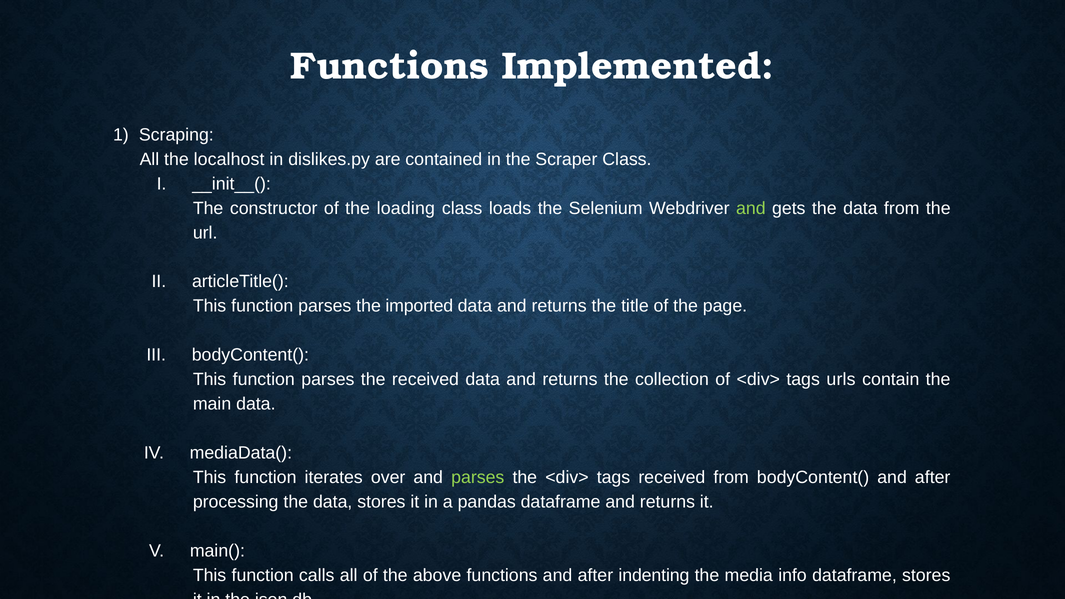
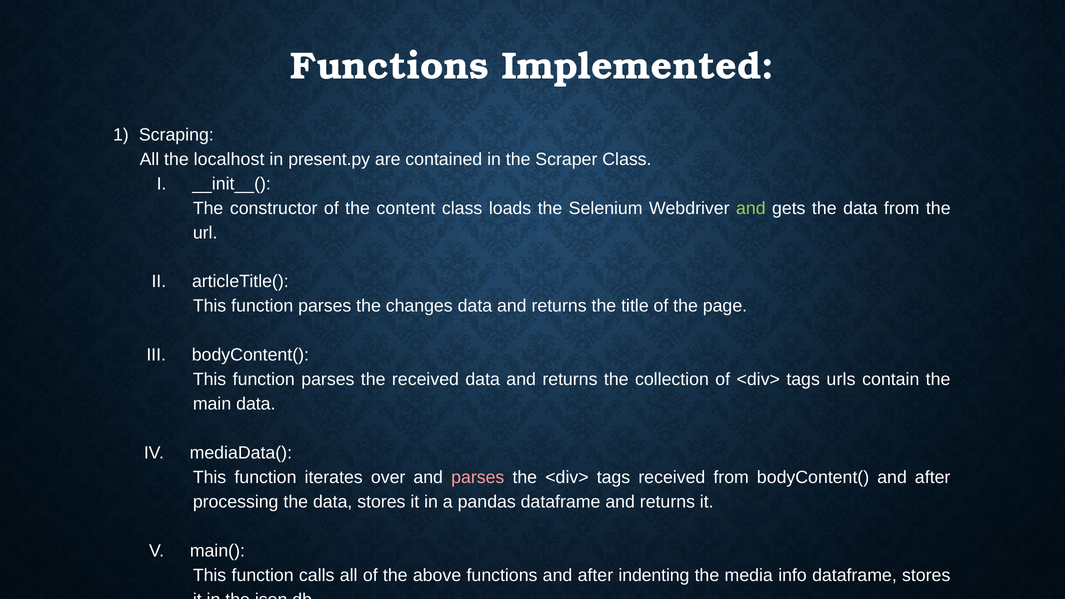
dislikes.py: dislikes.py -> present.py (329, 159)
loading: loading -> content (406, 208)
imported: imported -> changes (419, 306)
parses colour: light green -> pink (478, 478)
